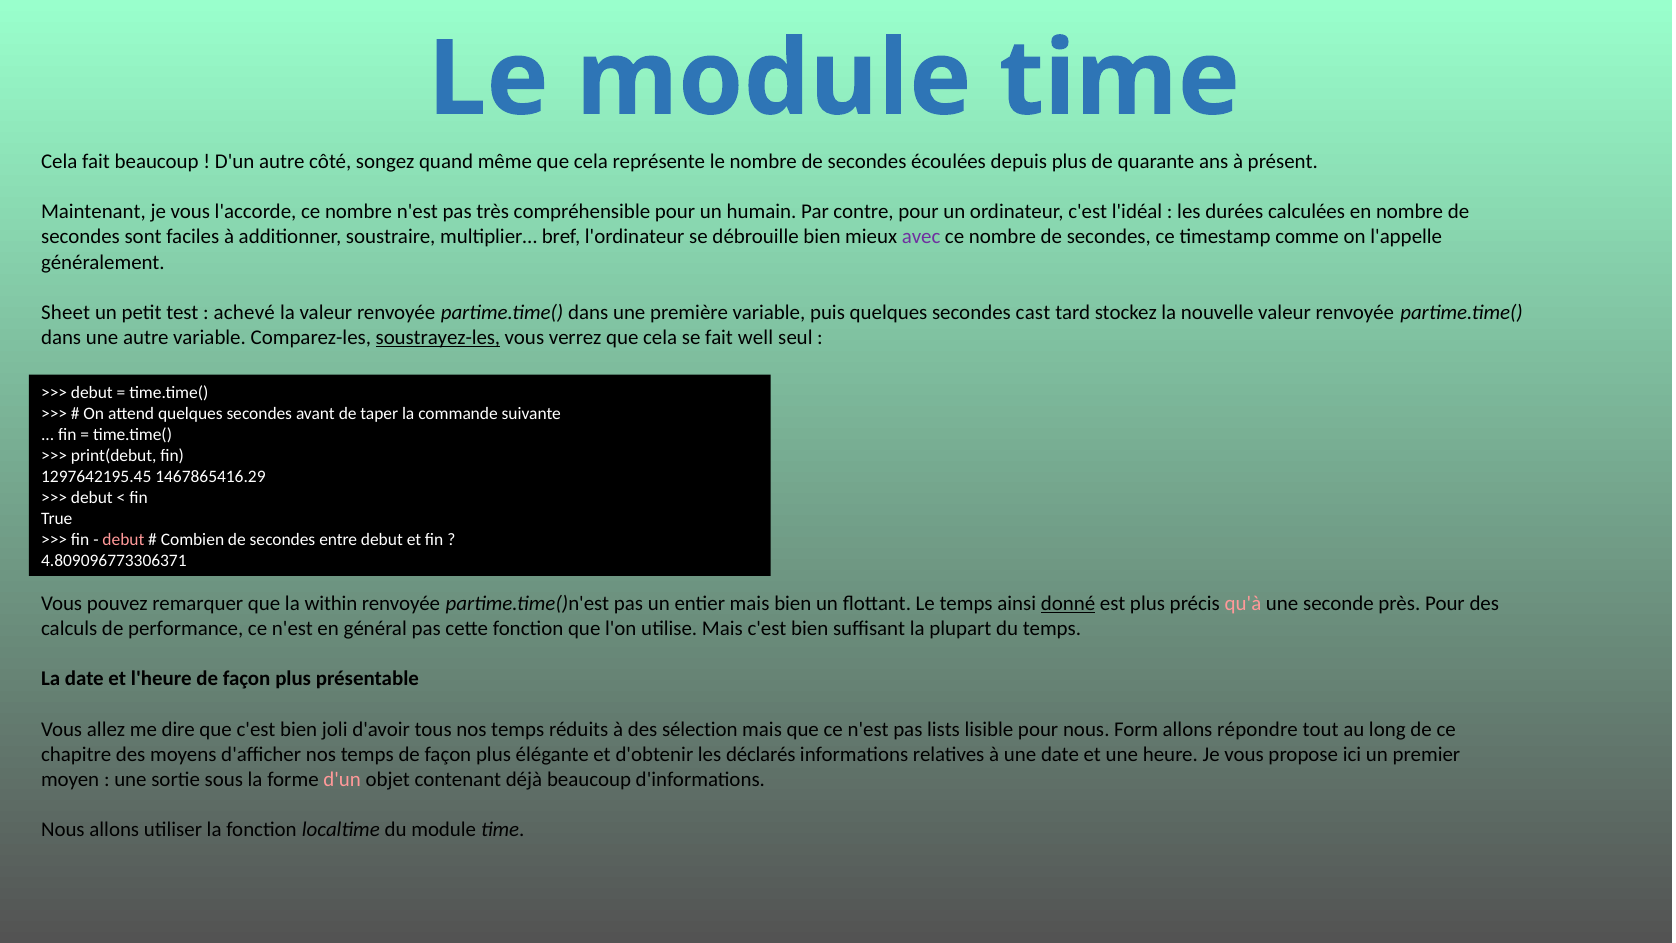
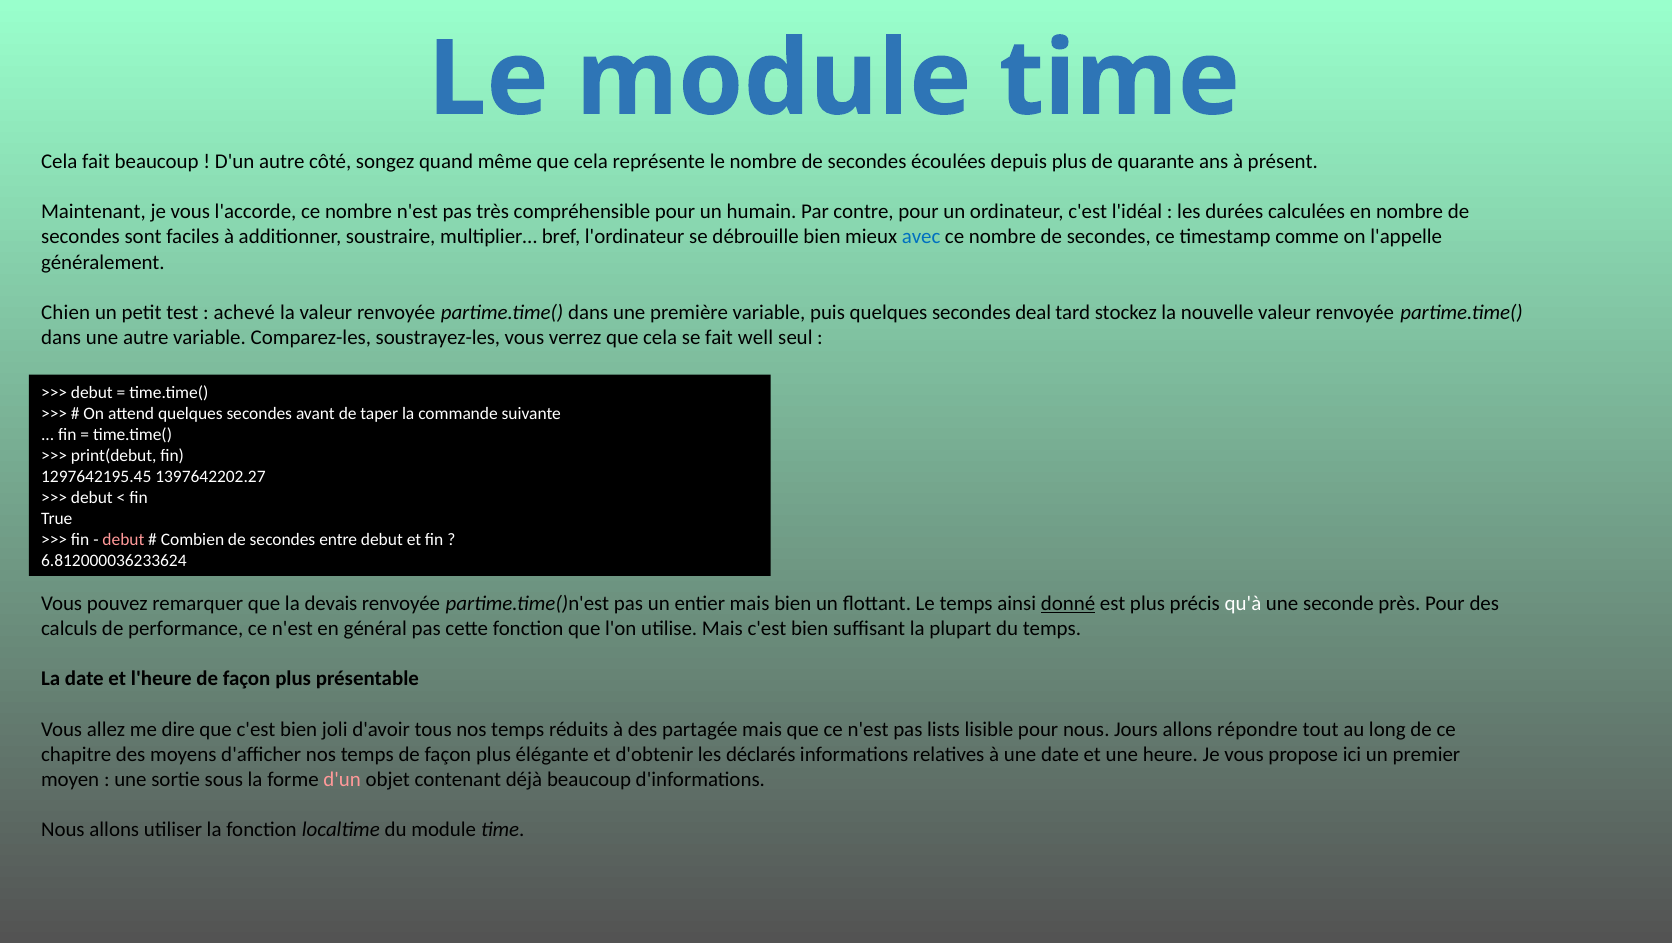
avec colour: purple -> blue (921, 237)
Sheet: Sheet -> Chien (66, 312)
cast: cast -> deal (1033, 312)
soustrayez-les underline: present -> none (438, 338)
1467865416.29: 1467865416.29 -> 1397642202.27 (210, 476)
4.809096773306371: 4.809096773306371 -> 6.812000036233624 (114, 560)
within: within -> devais (331, 603)
qu'à colour: pink -> white (1243, 603)
sélection: sélection -> partagée (700, 729)
Form: Form -> Jours (1136, 729)
